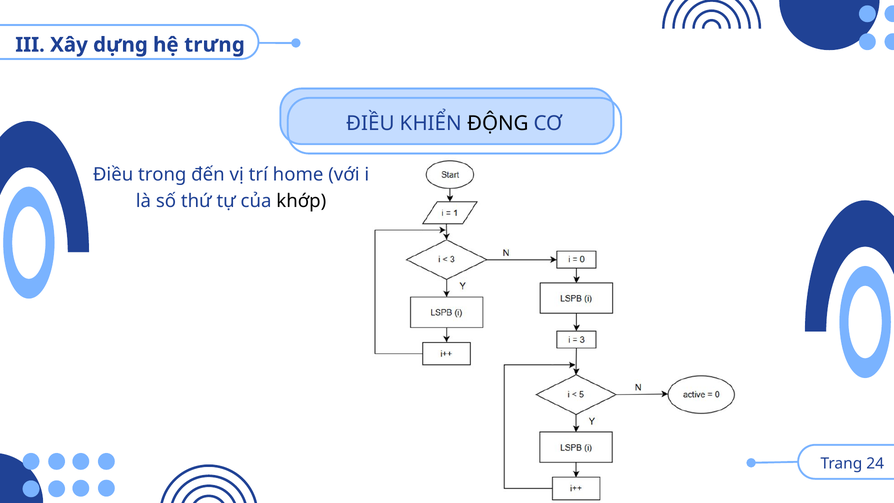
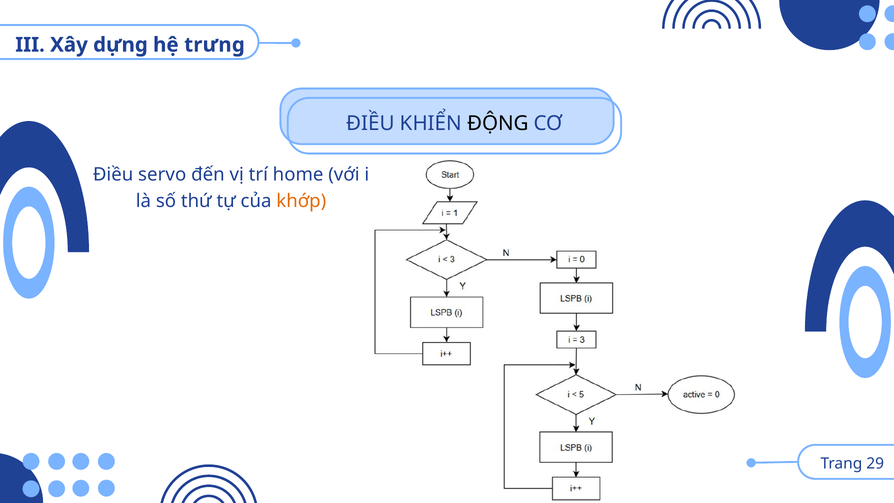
trong: trong -> servo (162, 175)
khớp colour: black -> orange (301, 201)
24: 24 -> 29 (875, 464)
